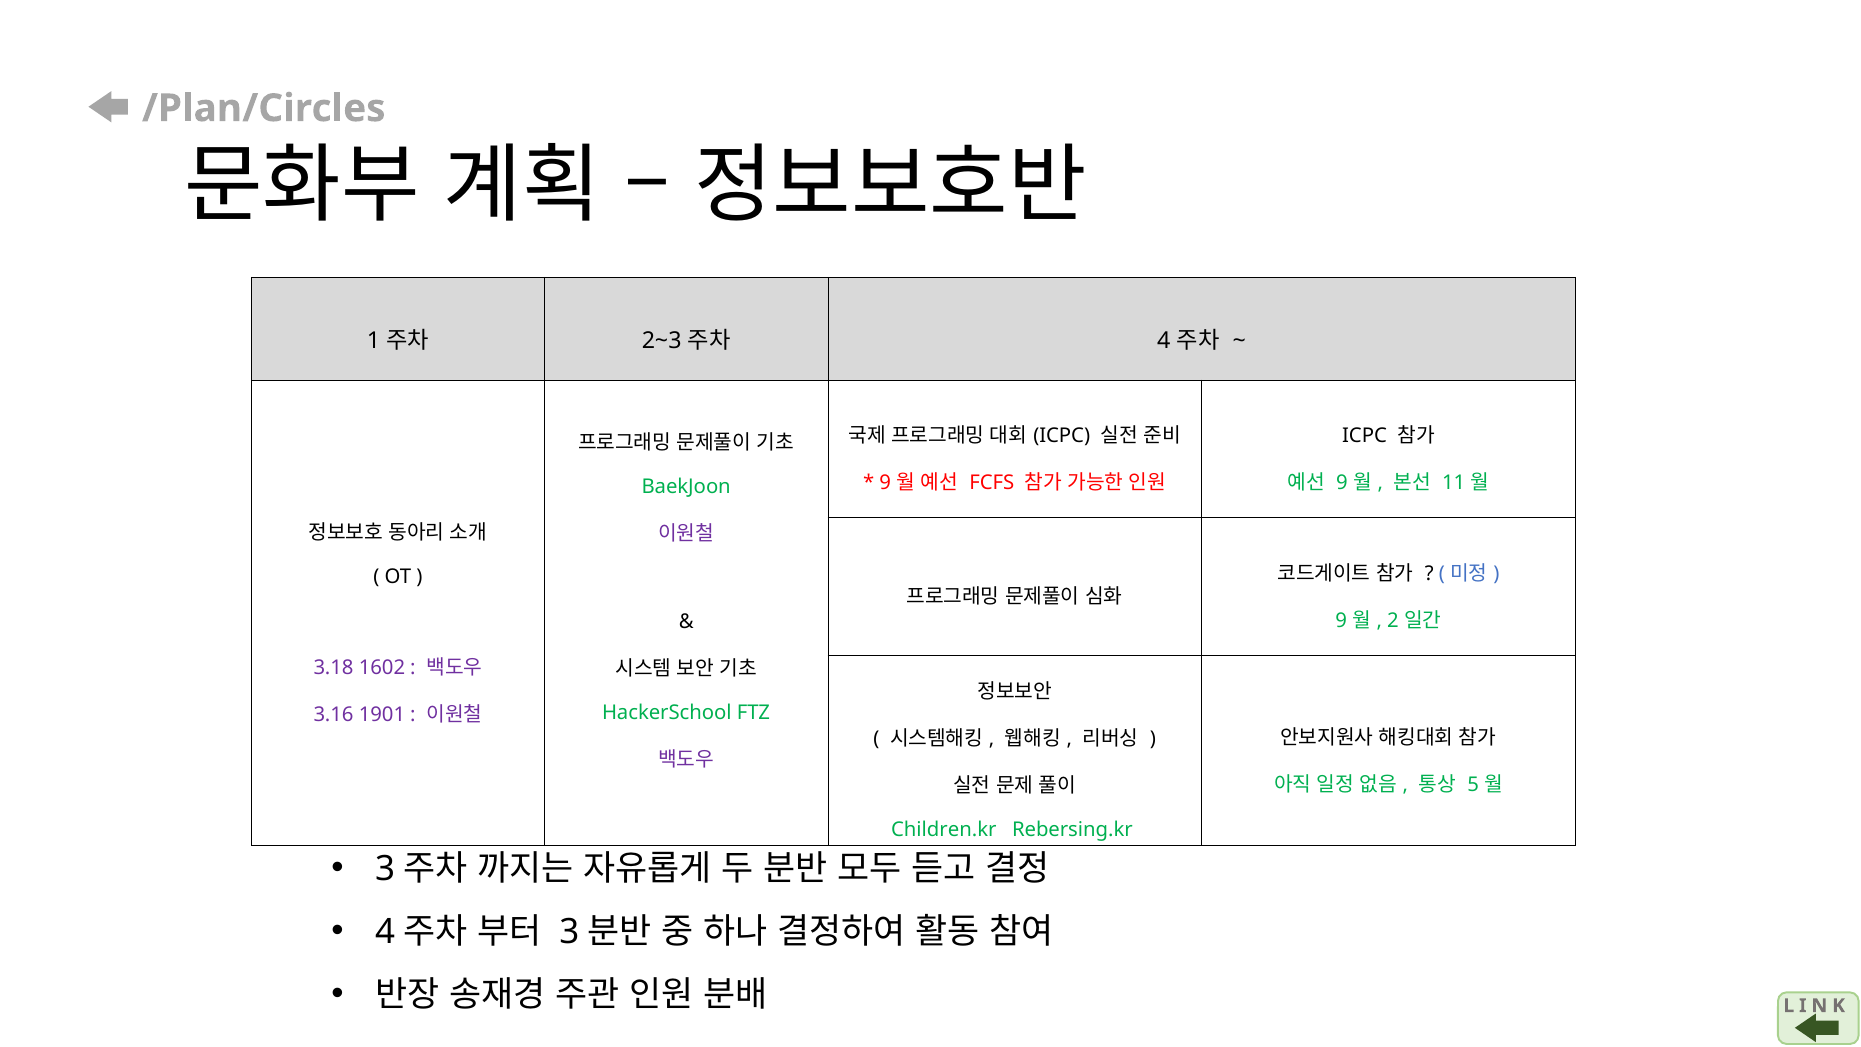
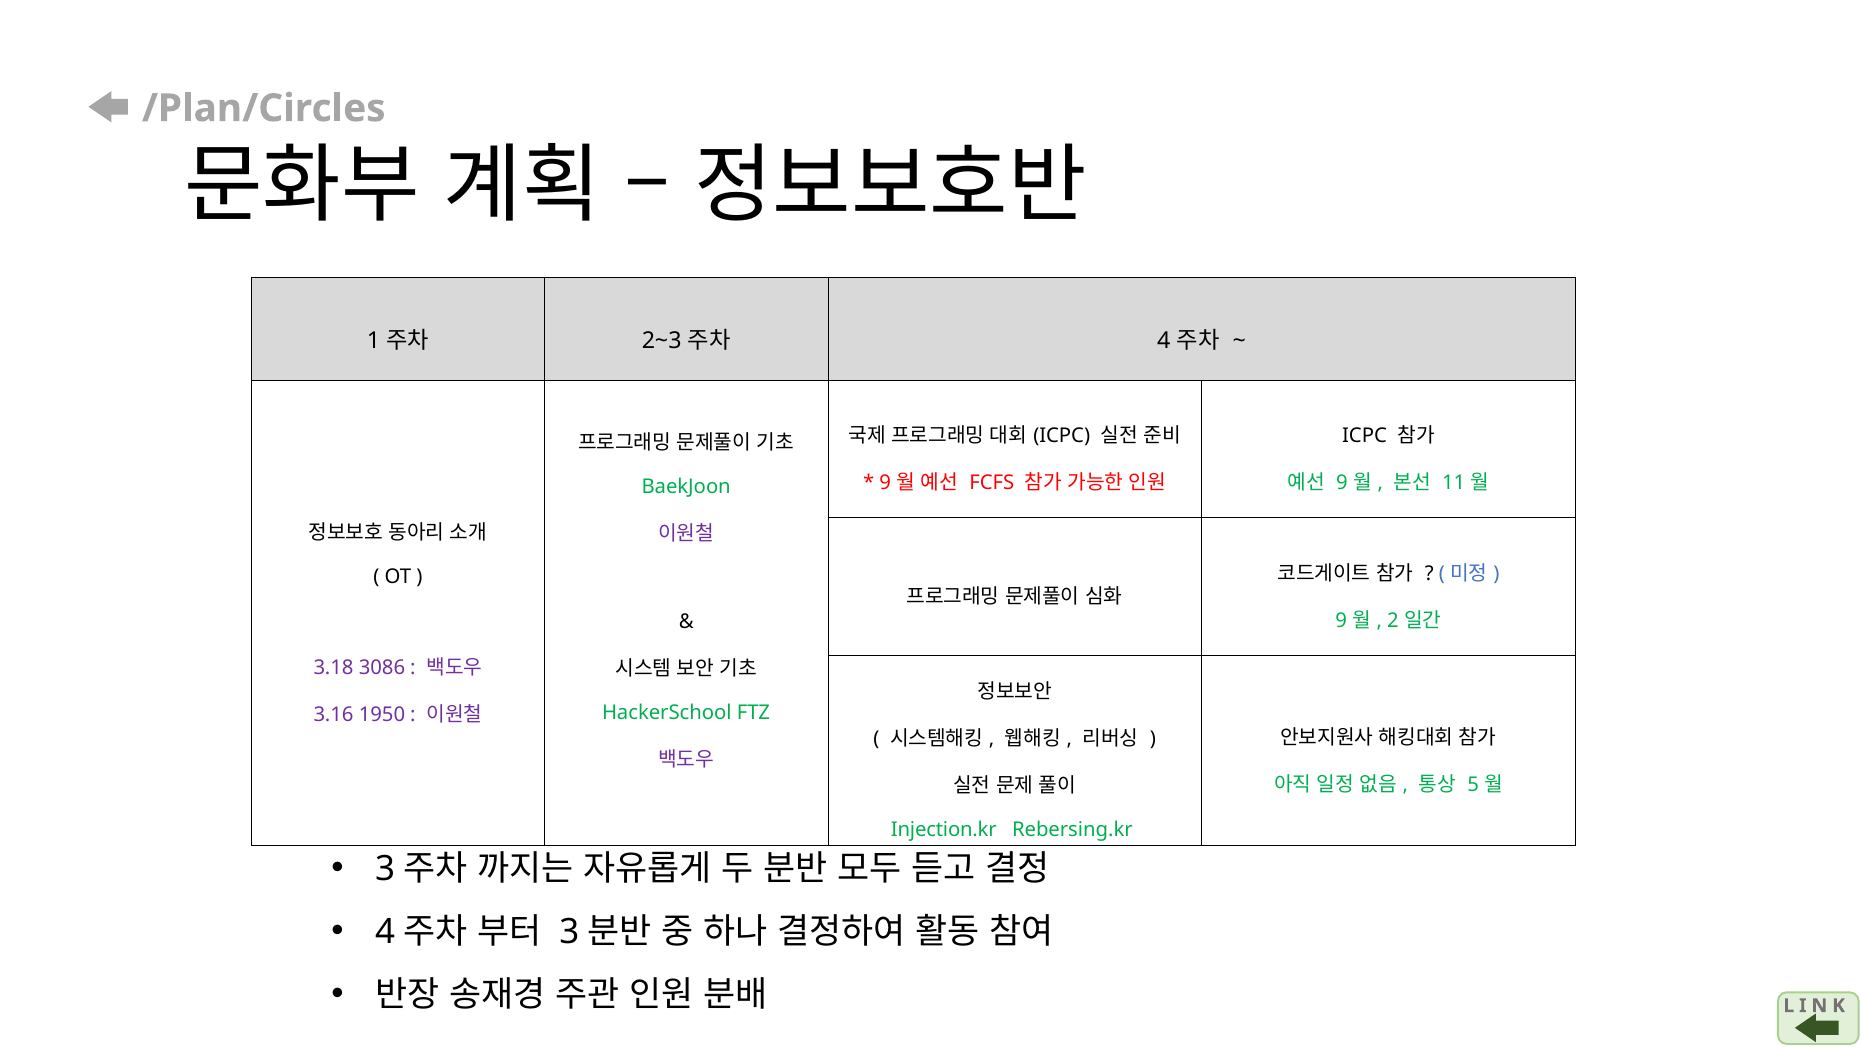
1602: 1602 -> 3086 (382, 667)
1901: 1901 -> 1950 (382, 714)
Children.kr: Children.kr -> Injection.kr (944, 830)
